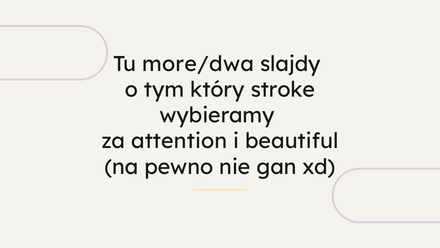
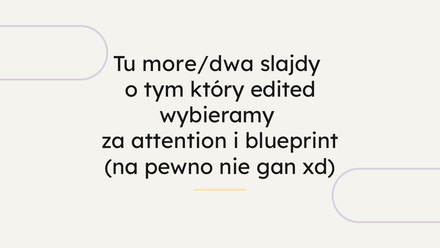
stroke: stroke -> edited (283, 90)
beautiful: beautiful -> blueprint (292, 141)
